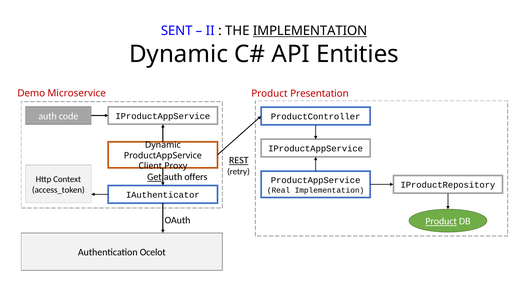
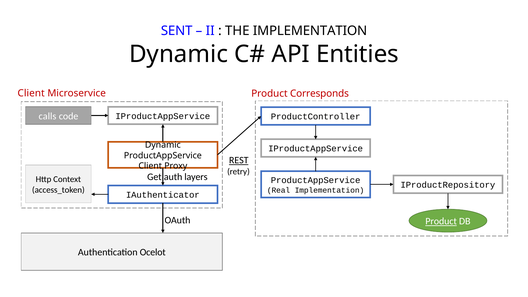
IMPLEMENTATION underline: present -> none (310, 31)
Demo: Demo -> Client (31, 93)
Presentation: Presentation -> Corresponds (319, 93)
auth: auth -> calls (47, 116)
Get underline: present -> none (154, 177)
offers: offers -> layers (196, 177)
